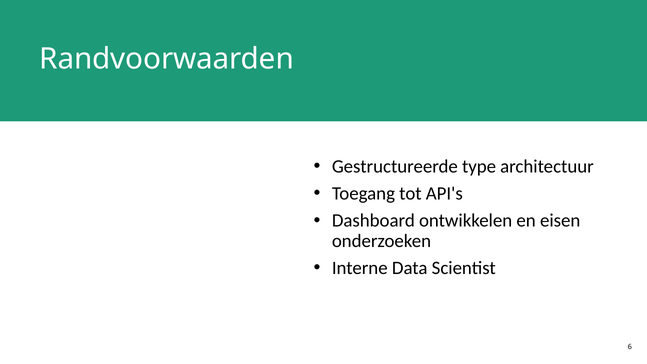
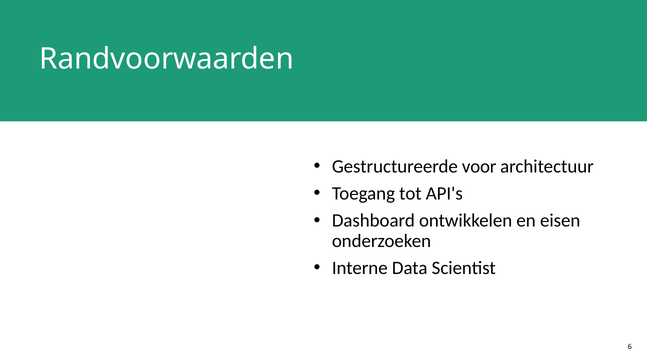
type: type -> voor (479, 166)
